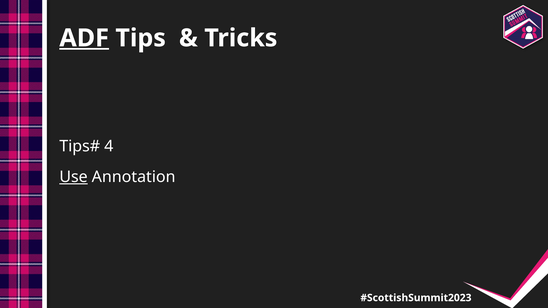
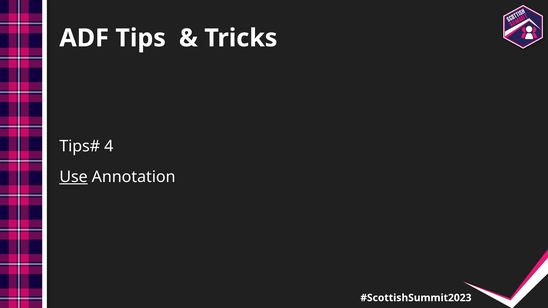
ADF underline: present -> none (84, 38)
